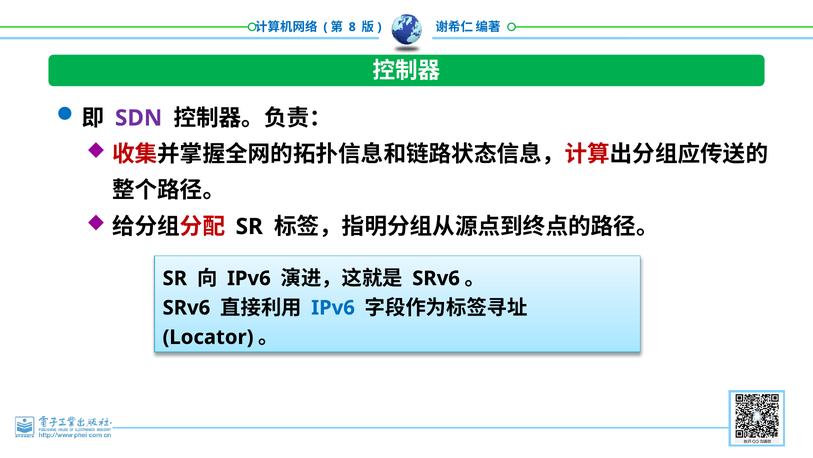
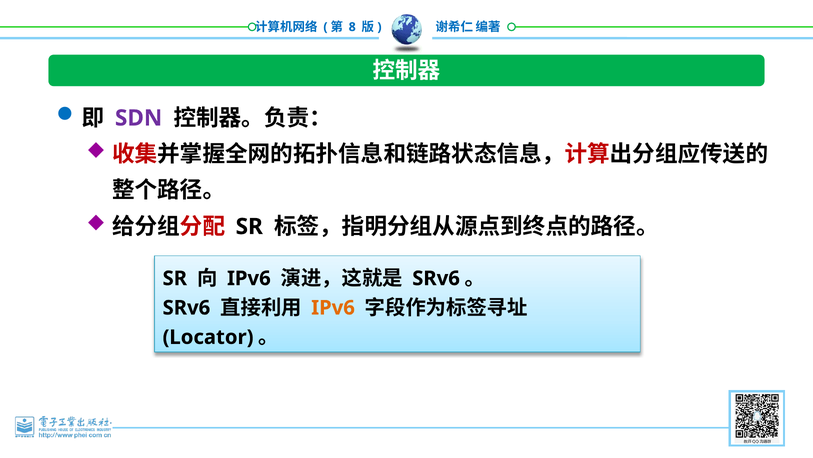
IPv6 colour: blue -> orange (333, 307)
